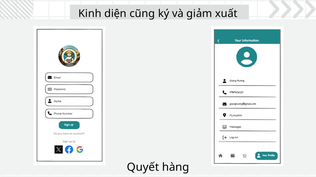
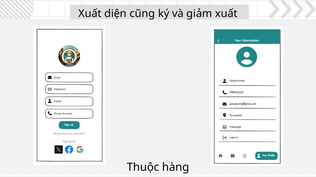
Kinh: Kinh -> Xuất (90, 14)
Quyết: Quyết -> Thuộc (143, 168)
